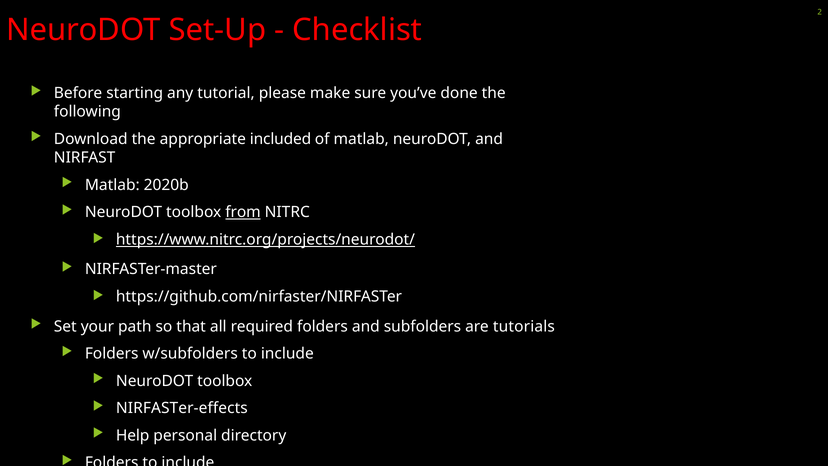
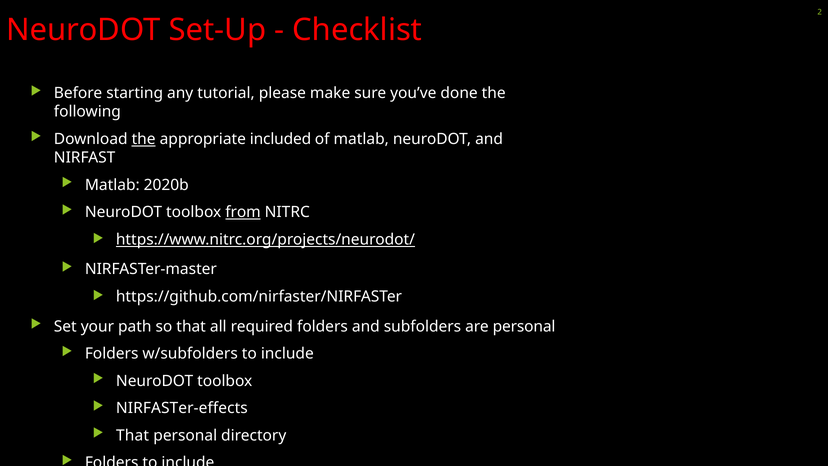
the underline: none -> present (144, 139)
are tutorials: tutorials -> personal (524, 326)
Help: Help -> That (133, 435)
